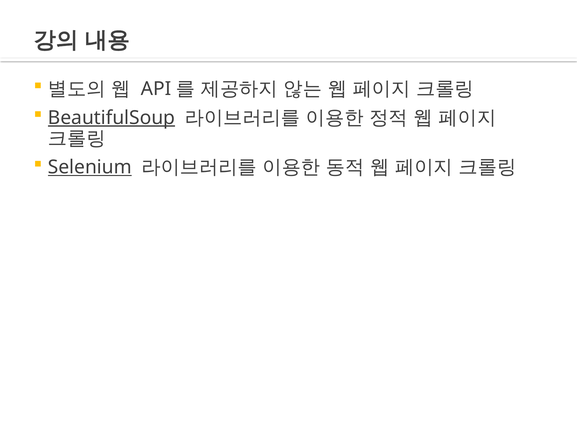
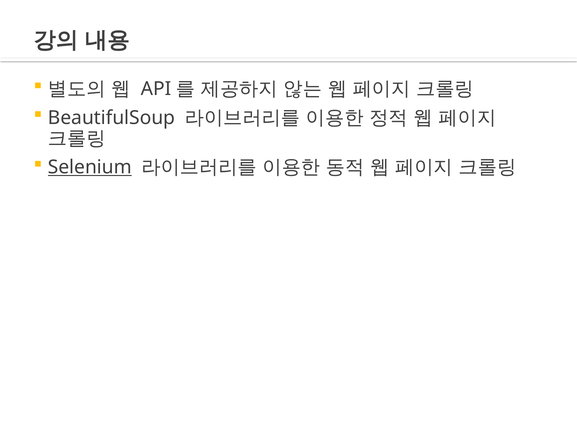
BeautifulSoup underline: present -> none (112, 118)
